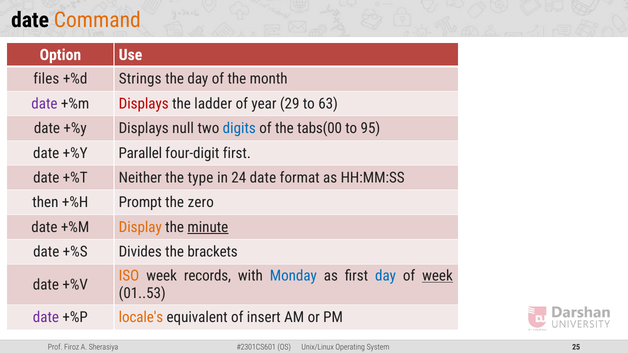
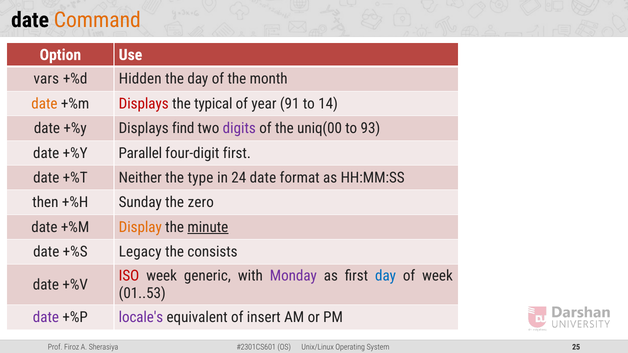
files: files -> vars (46, 79)
Strings: Strings -> Hidden (140, 79)
date colour: purple -> orange (44, 104)
ladder: ladder -> typical (213, 104)
29: 29 -> 91 (290, 104)
63: 63 -> 14 (328, 104)
null: null -> find (183, 128)
digits colour: blue -> purple (239, 128)
tabs(00: tabs(00 -> uniq(00 (320, 128)
95: 95 -> 93 (370, 128)
Prompt: Prompt -> Sunday (140, 203)
Divides: Divides -> Legacy (140, 252)
brackets: brackets -> consists (213, 252)
ISO colour: orange -> red (129, 276)
records: records -> generic (207, 276)
Monday colour: blue -> purple (293, 276)
week underline: present -> none (437, 276)
locale's colour: orange -> purple (141, 318)
